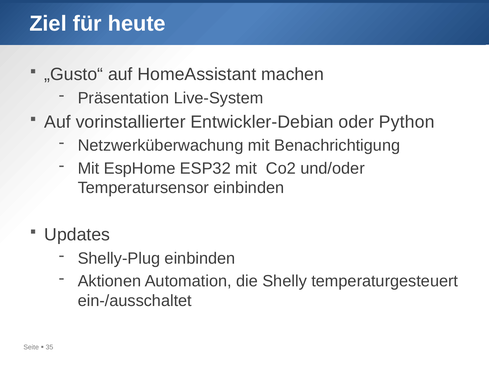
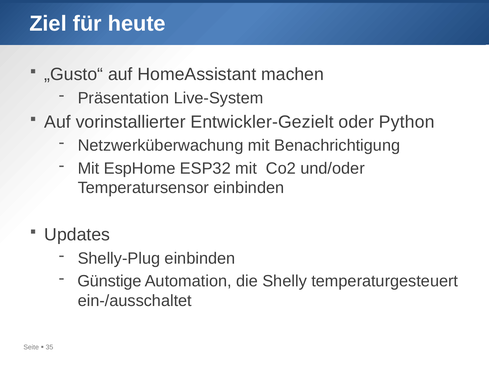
Entwickler-Debian: Entwickler-Debian -> Entwickler-Gezielt (262, 122)
Aktionen: Aktionen -> Günstige (110, 281)
